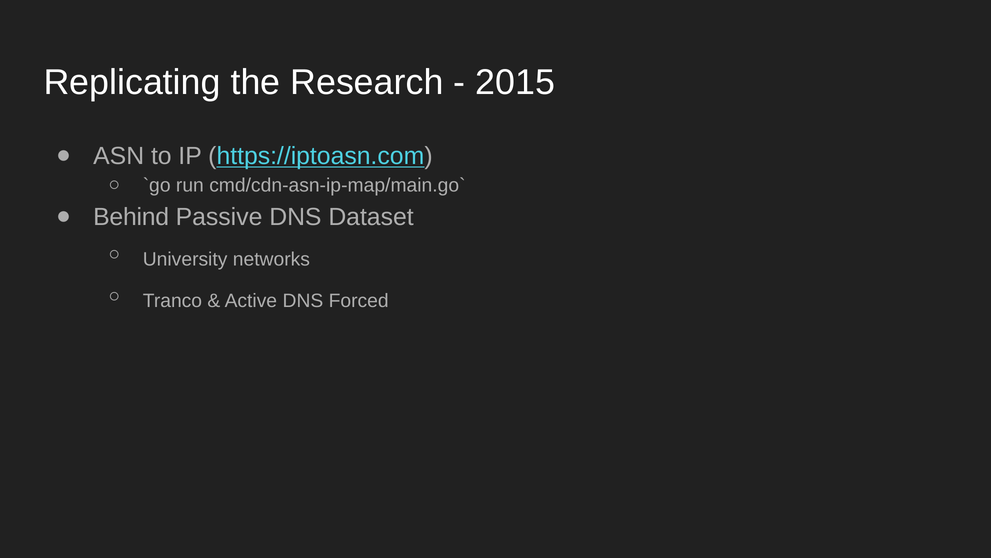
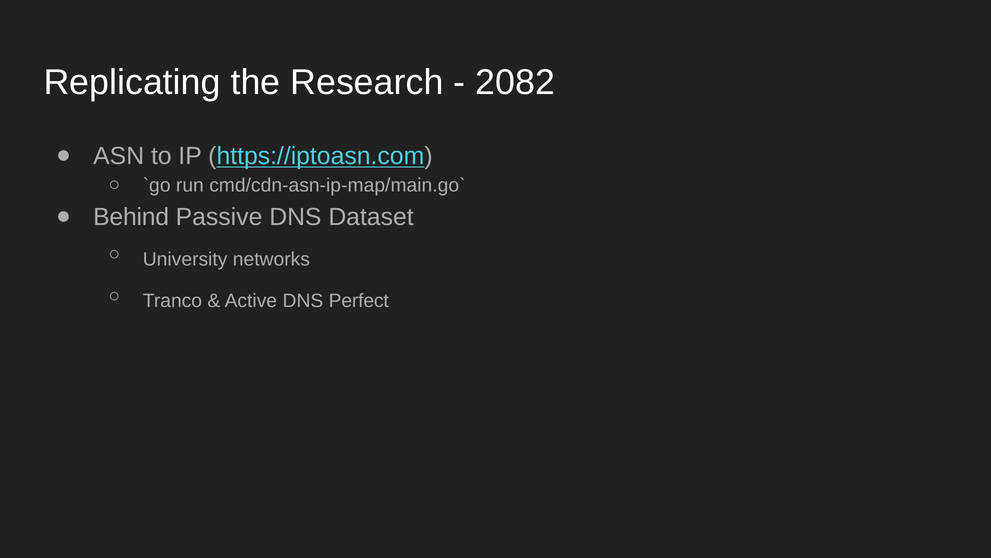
2015: 2015 -> 2082 (515, 82)
Forced: Forced -> Perfect (359, 301)
